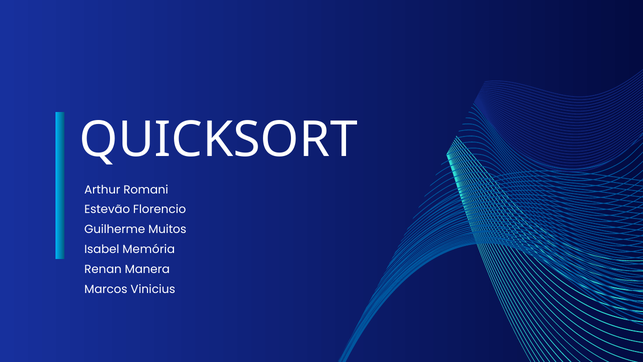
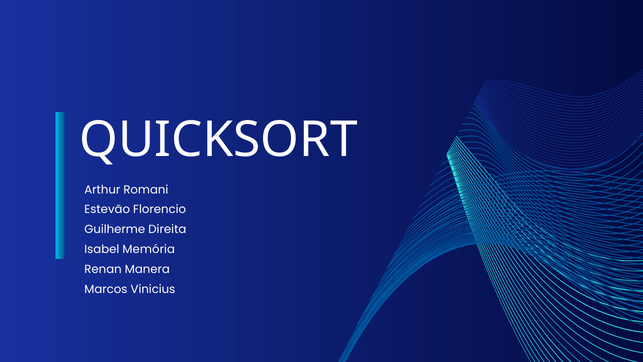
Muitos: Muitos -> Direita (167, 229)
